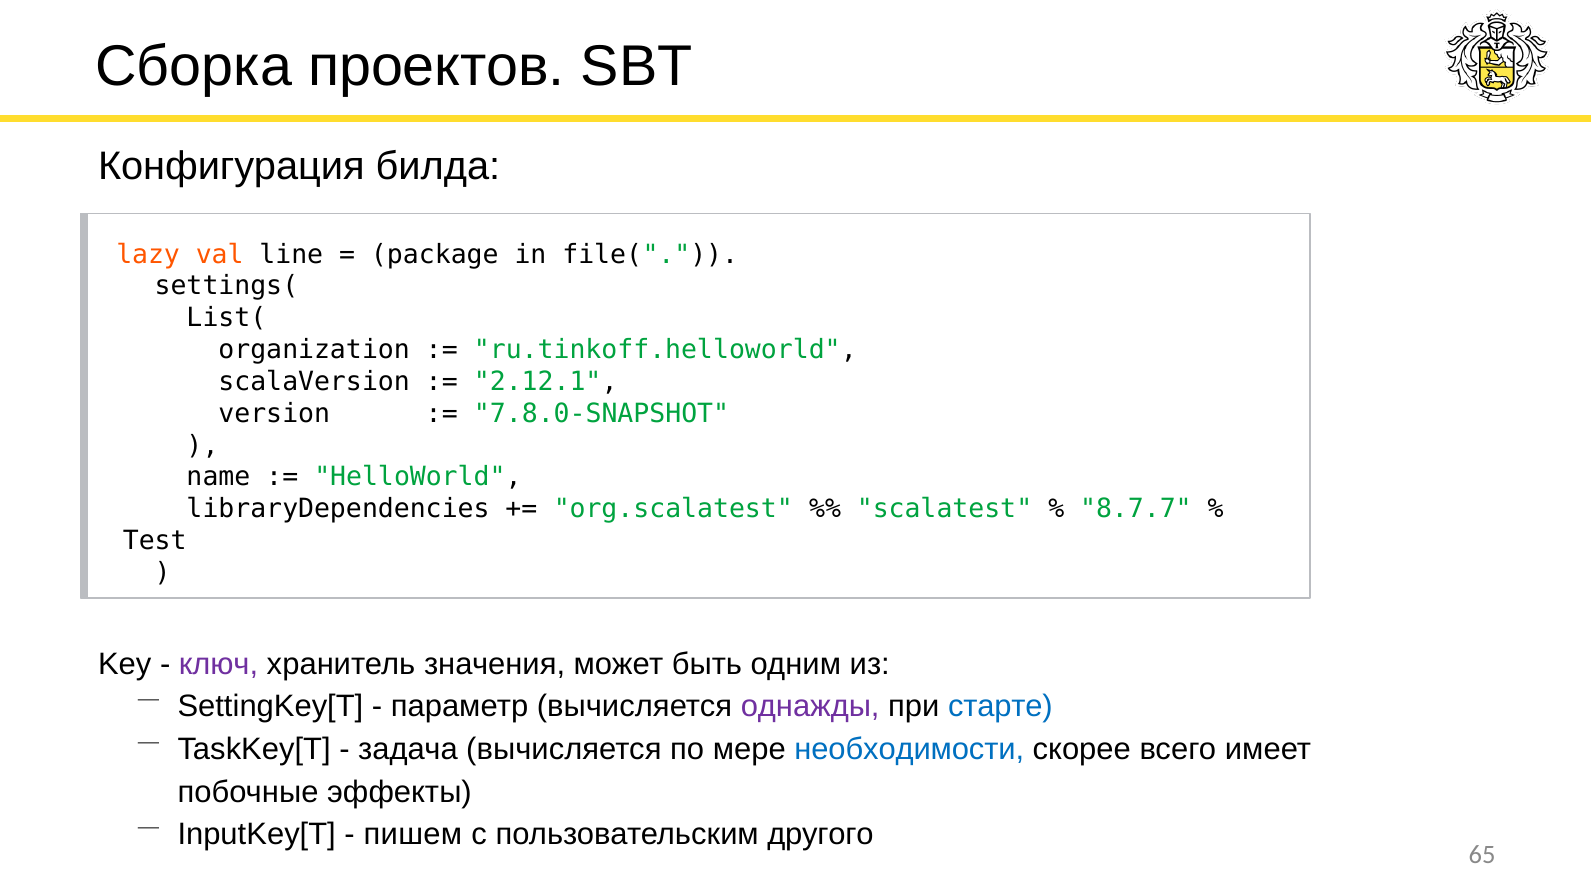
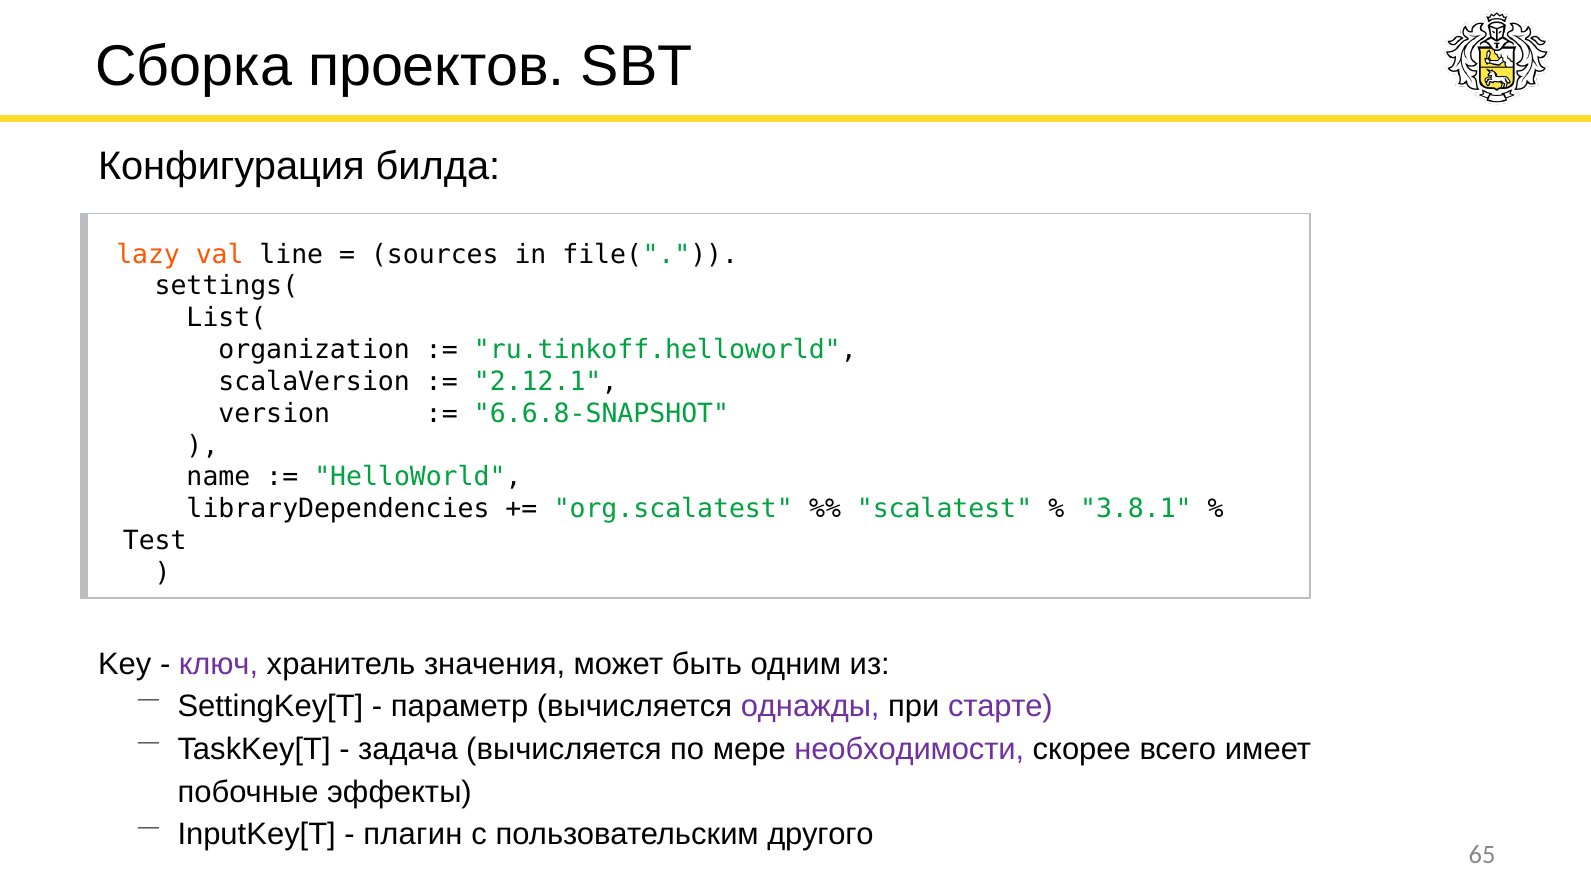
package: package -> sources (435, 254)
7.8.0-SNAPSHOT: 7.8.0-SNAPSHOT -> 6.6.8-SNAPSHOT (602, 413)
8.7.7: 8.7.7 -> 3.8.1 (1136, 509)
старте colour: blue -> purple (1000, 706)
необходимости colour: blue -> purple (909, 749)
пишем: пишем -> плагин (413, 834)
